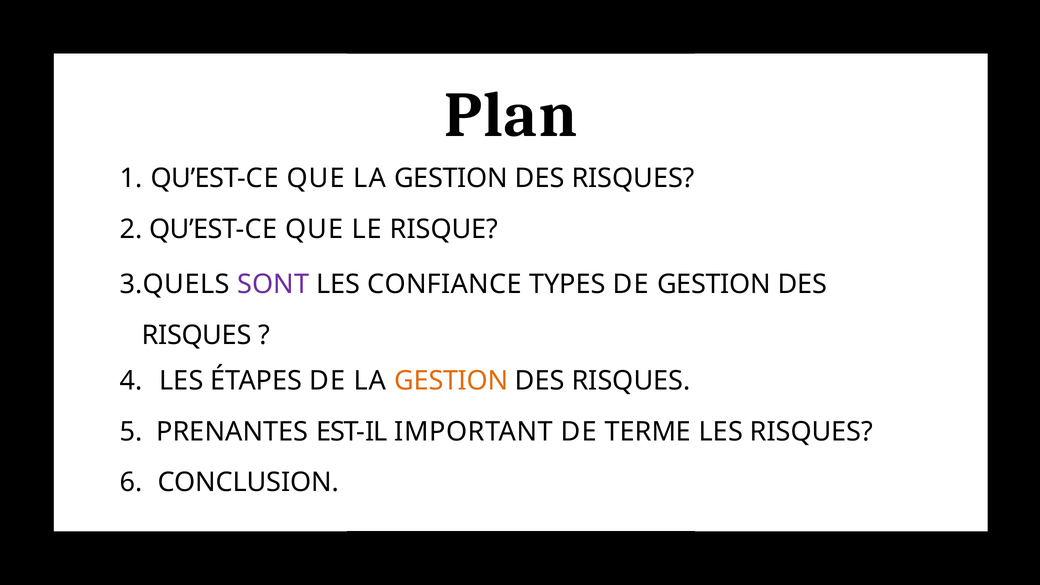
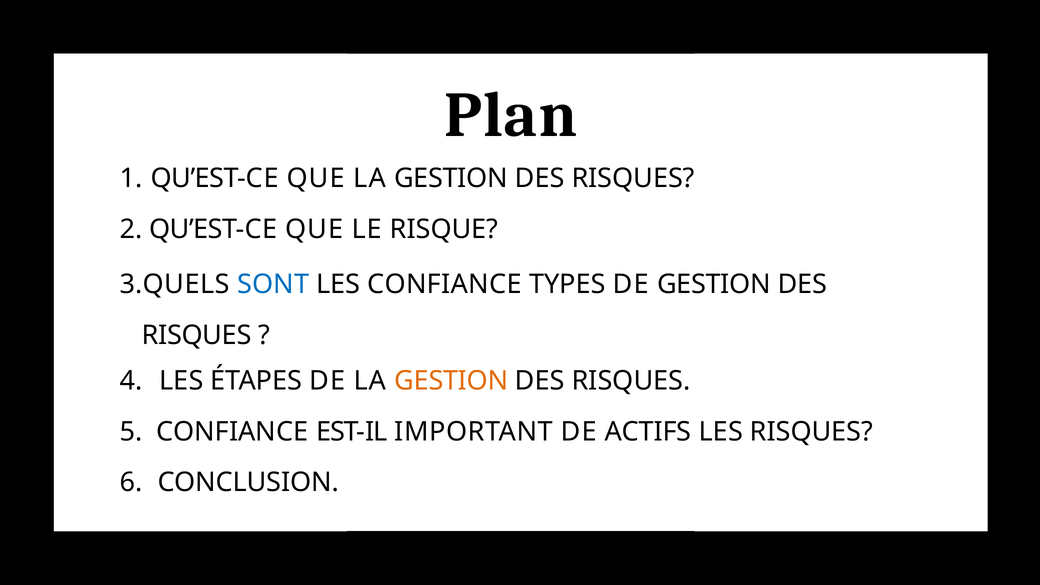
SONT colour: purple -> blue (273, 285)
PRENANTES: PRENANTES -> CONFIANCE (232, 432)
TERME: TERME -> ACTIFS (648, 432)
